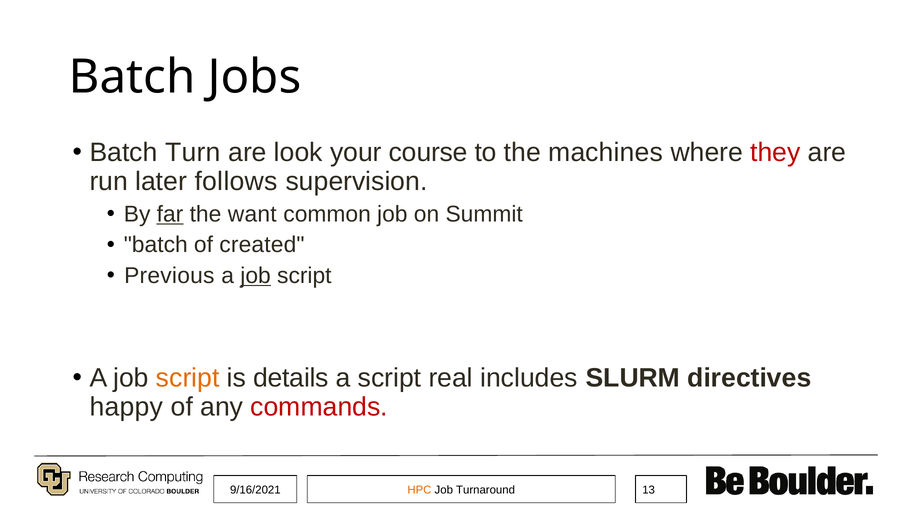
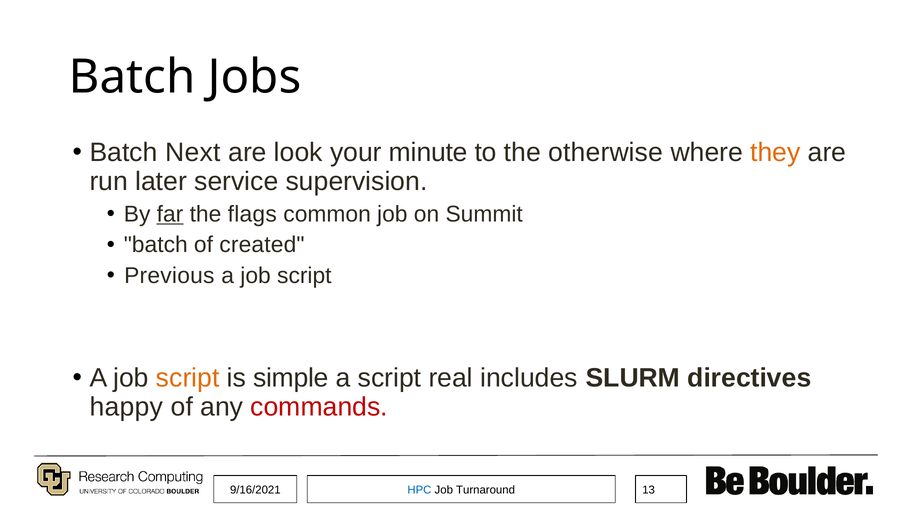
Turn: Turn -> Next (193, 153)
course: course -> minute (428, 153)
machines: machines -> otherwise (606, 153)
they colour: red -> orange (775, 153)
follows: follows -> service (236, 181)
want: want -> flags (252, 214)
job underline: present -> none (256, 276)
details: details -> simple (291, 378)
HPC colour: orange -> blue (419, 490)
